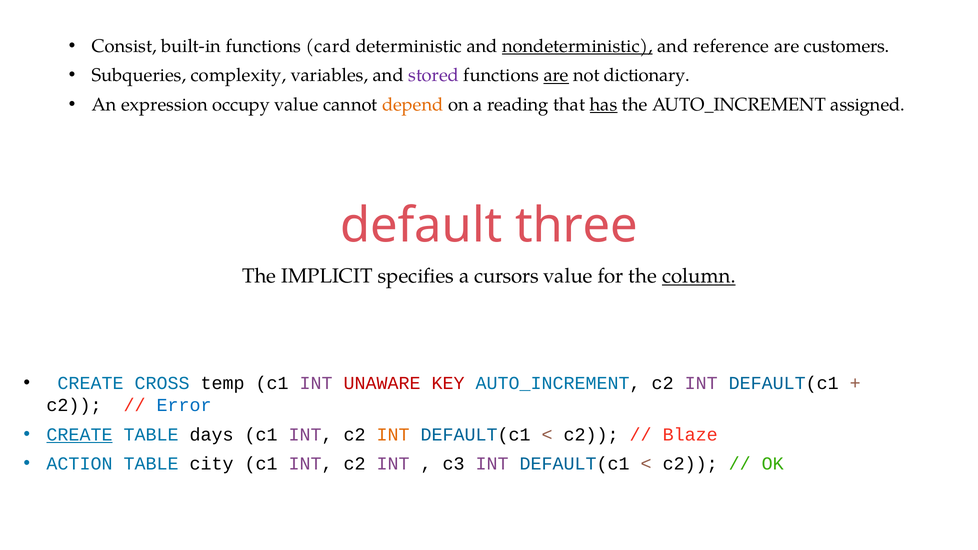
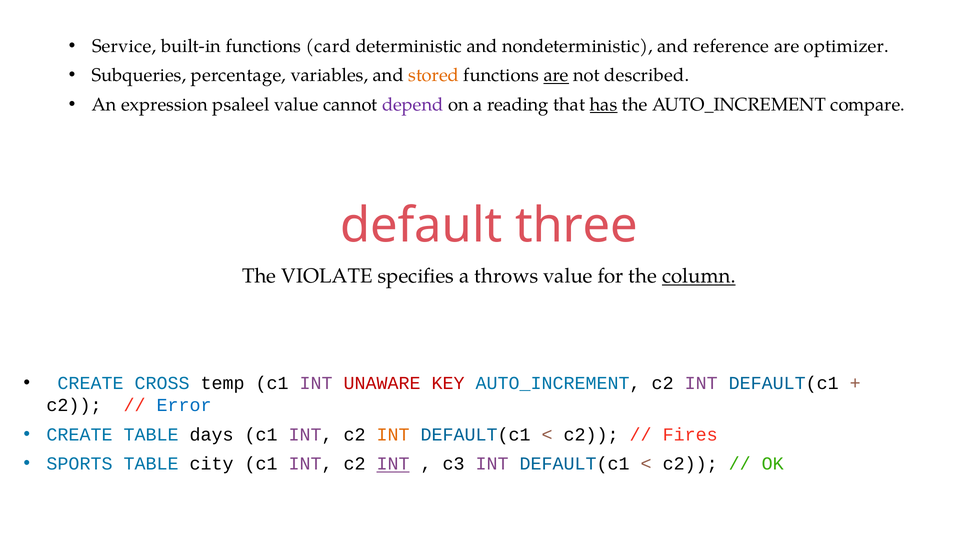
Consist: Consist -> Service (124, 46)
nondeterministic underline: present -> none (577, 46)
customers: customers -> optimizer (846, 46)
complexity: complexity -> percentage (238, 75)
stored colour: purple -> orange (434, 75)
dictionary: dictionary -> described (647, 75)
occupy: occupy -> psaleel (241, 105)
depend colour: orange -> purple (413, 105)
assigned: assigned -> compare (868, 105)
IMPLICIT: IMPLICIT -> VIOLATE (327, 276)
cursors: cursors -> throws (506, 276)
CREATE underline: present -> none (80, 435)
Blaze: Blaze -> Fires (690, 435)
ACTION: ACTION -> SPORTS (80, 464)
INT underline: none -> present (393, 464)
